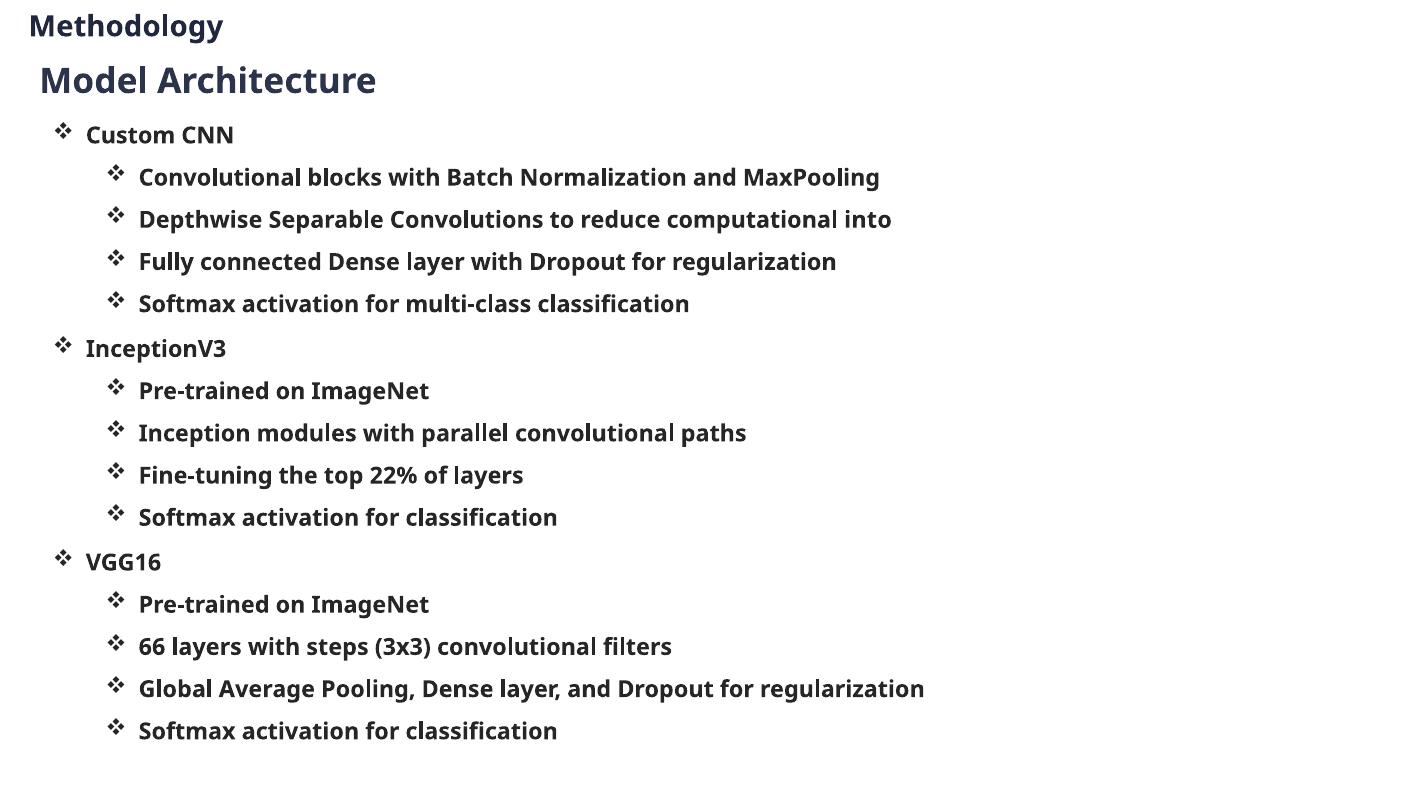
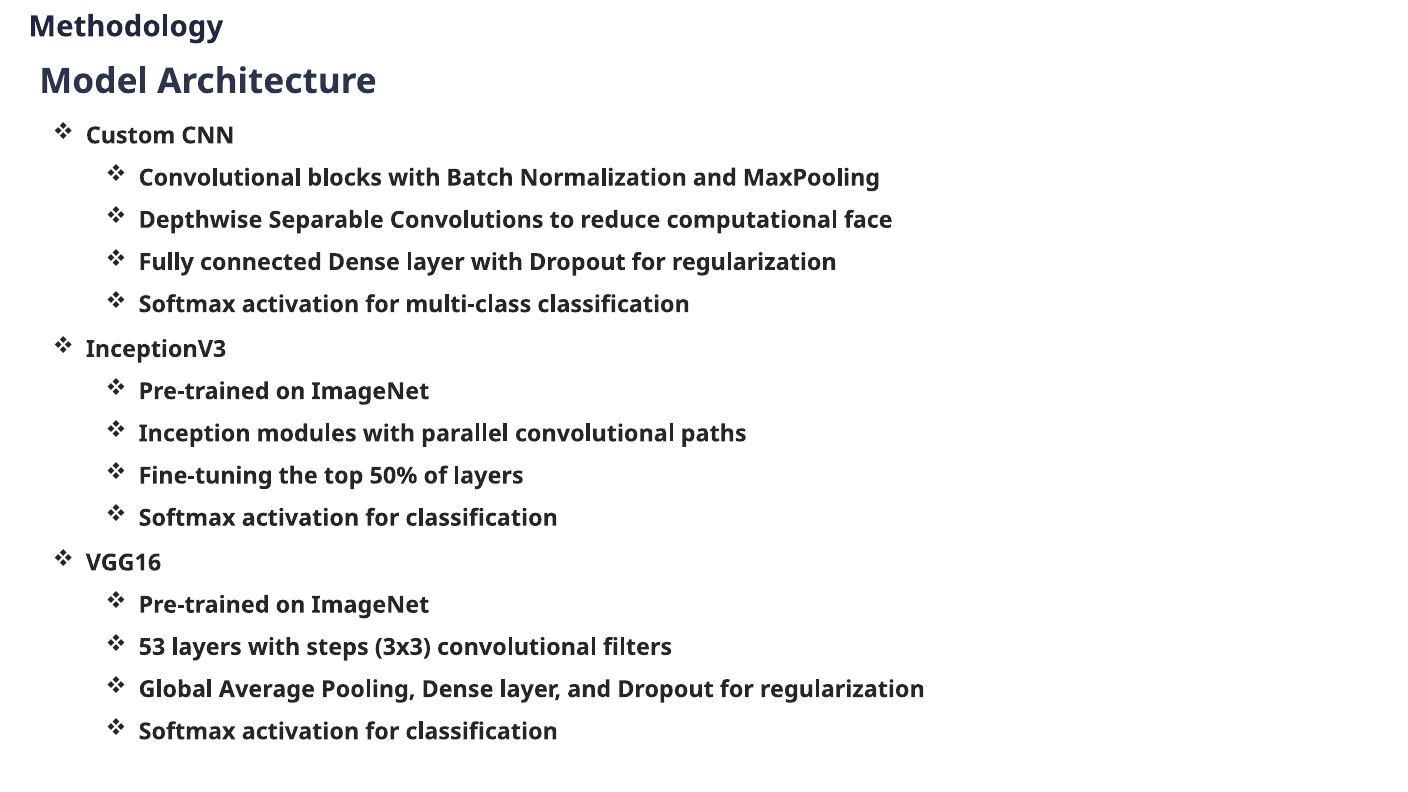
into: into -> face (868, 220)
22%: 22% -> 50% (394, 476)
66: 66 -> 53 (152, 647)
